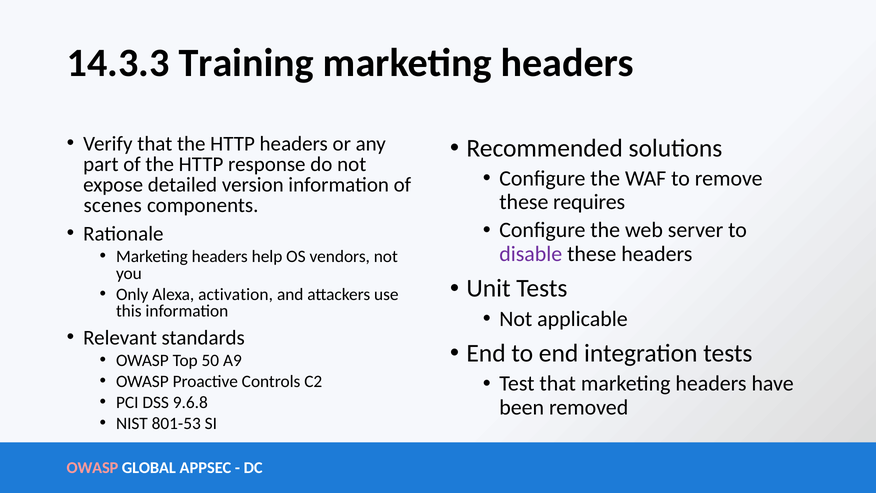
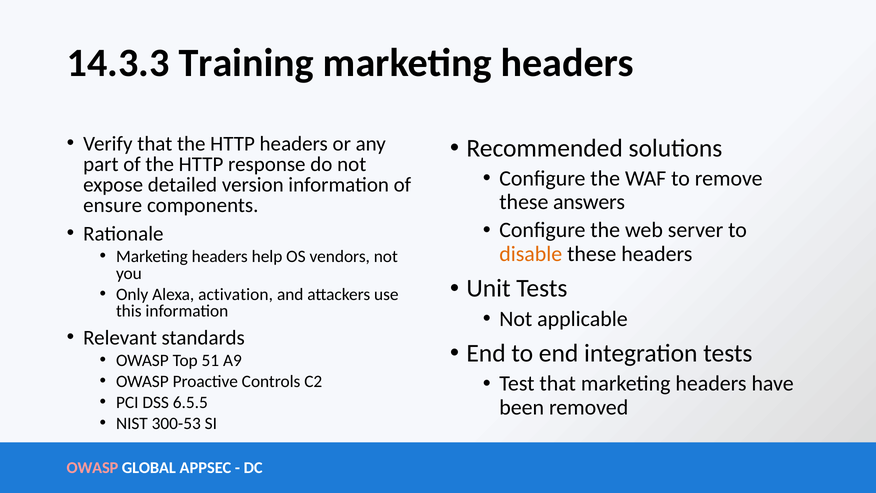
requires: requires -> answers (589, 202)
scenes: scenes -> ensure (113, 205)
disable colour: purple -> orange (531, 254)
50: 50 -> 51 (210, 361)
9.6.8: 9.6.8 -> 6.5.5 (190, 402)
801-53: 801-53 -> 300-53 (176, 423)
